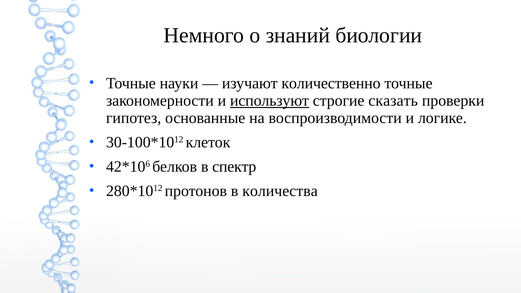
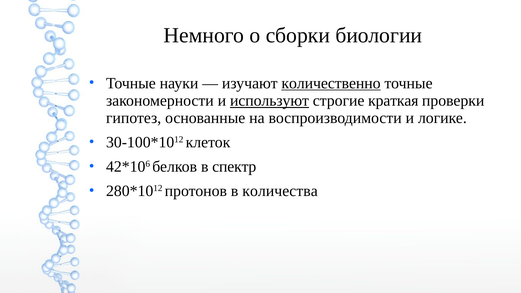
знаний: знаний -> сборки (298, 35)
количественно underline: none -> present (331, 83)
сказать: сказать -> краткая (393, 101)
